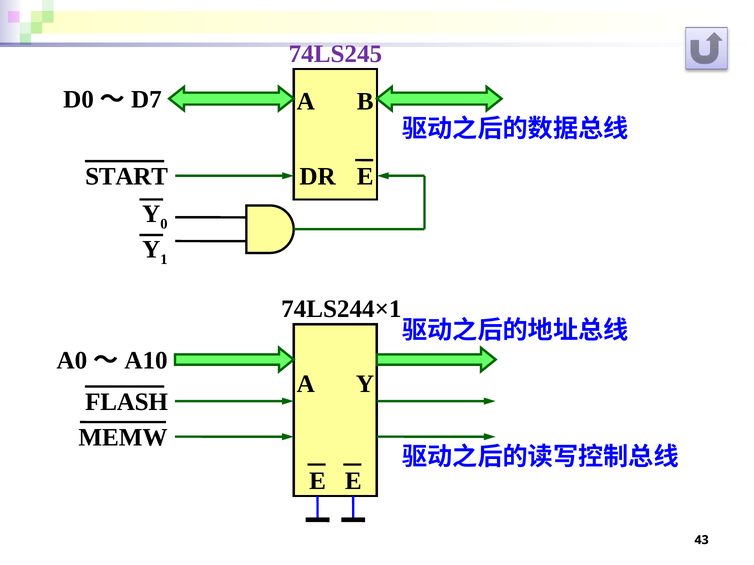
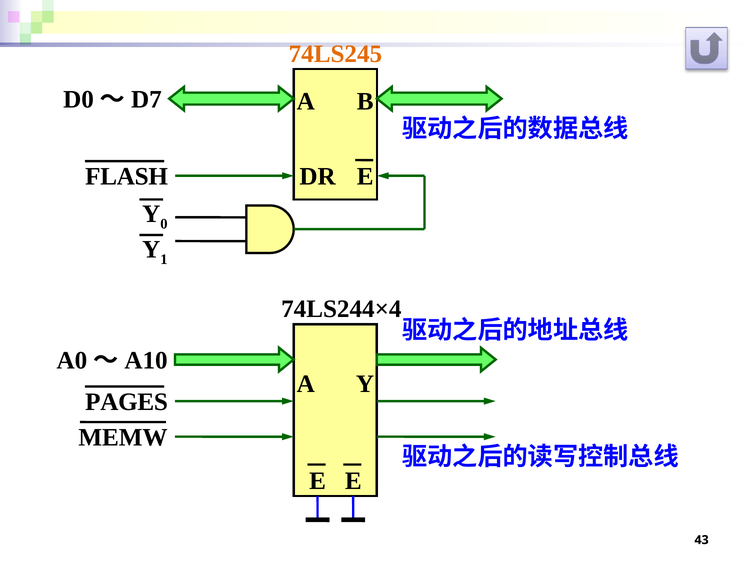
74LS245 colour: purple -> orange (335, 54)
START: START -> FLASH (127, 177)
74LS244×1: 74LS244×1 -> 74LS244×4 (341, 309)
FLASH: FLASH -> PAGES (127, 402)
